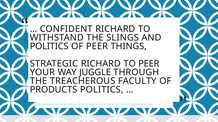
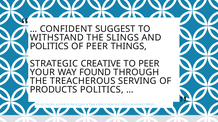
CONFIDENT RICHARD: RICHARD -> SUGGEST (115, 29)
STRATEGIC RICHARD: RICHARD -> CREATIVE (101, 64)
JUGGLE: JUGGLE -> FOUND (95, 73)
FACULTY: FACULTY -> SERVING (137, 81)
